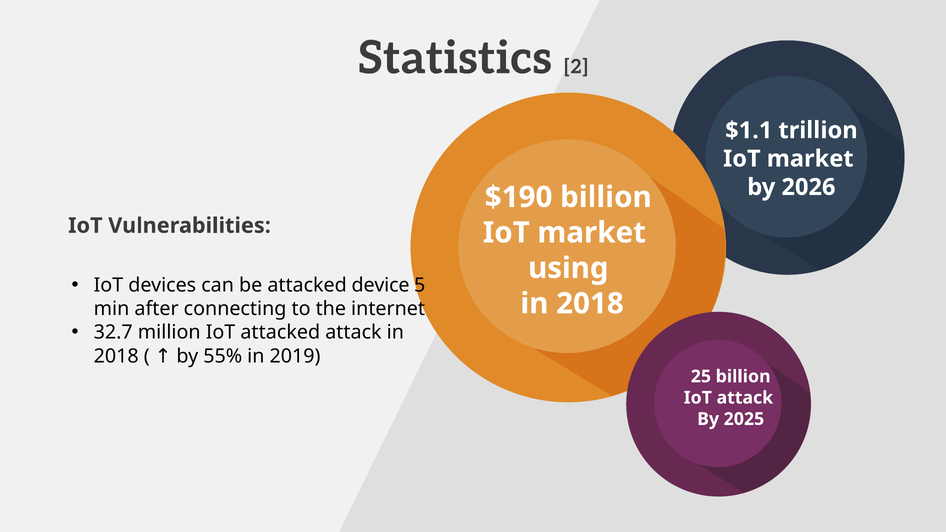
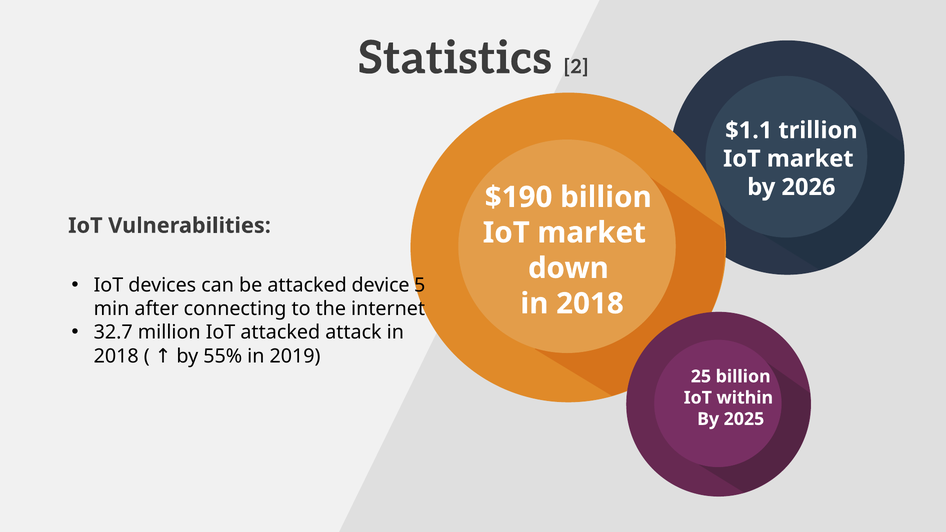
using: using -> down (568, 268)
IoT attack: attack -> within (745, 398)
